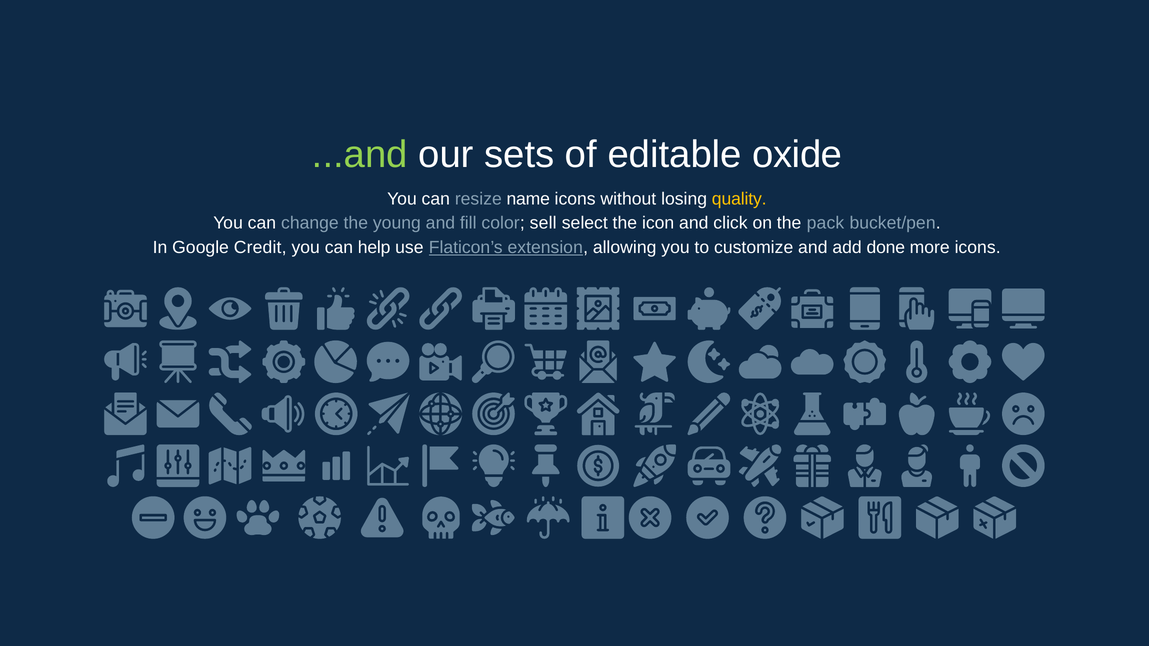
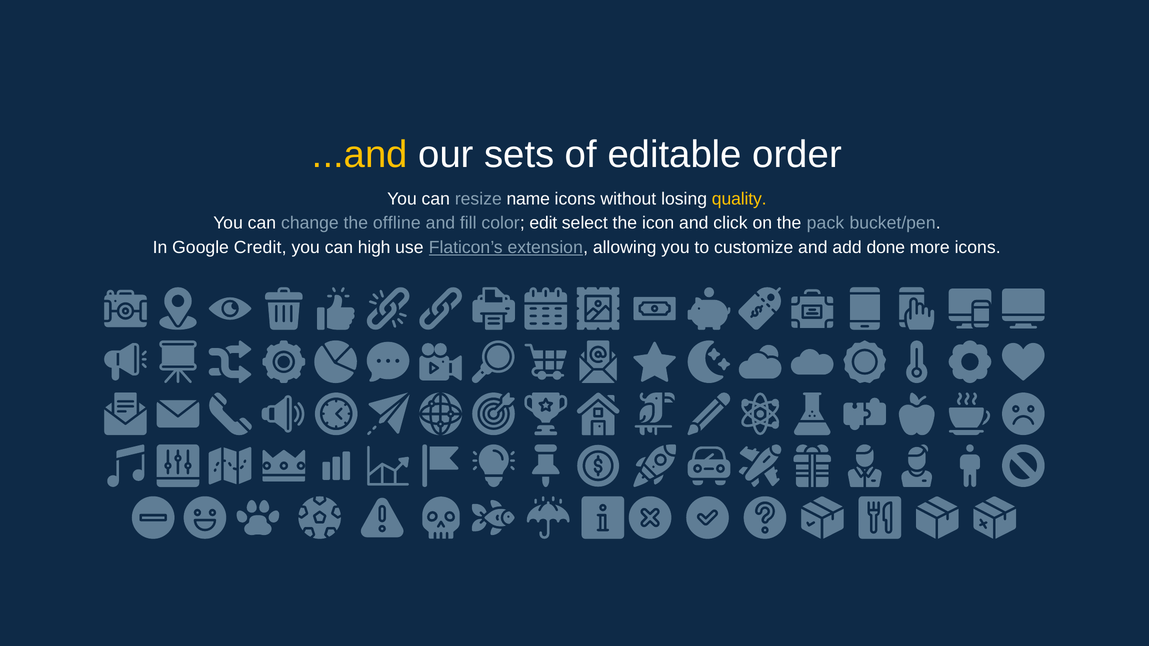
...and colour: light green -> yellow (360, 154)
oxide: oxide -> order (797, 154)
young: young -> offline (397, 223)
sell: sell -> edit (543, 223)
help: help -> high (374, 247)
